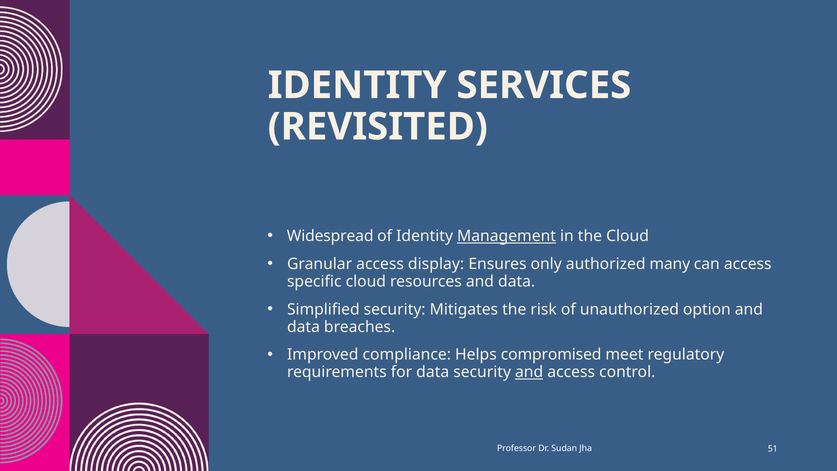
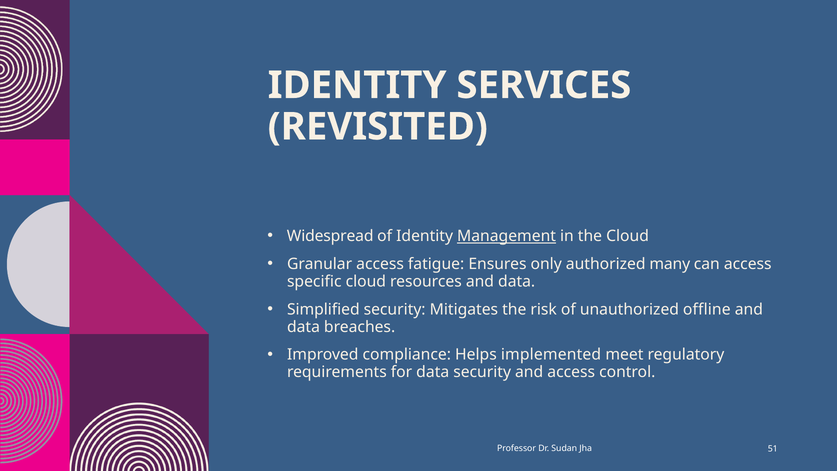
display: display -> fatigue (436, 264)
option: option -> offline (707, 309)
compromised: compromised -> implemented (551, 355)
and underline: present -> none (529, 372)
